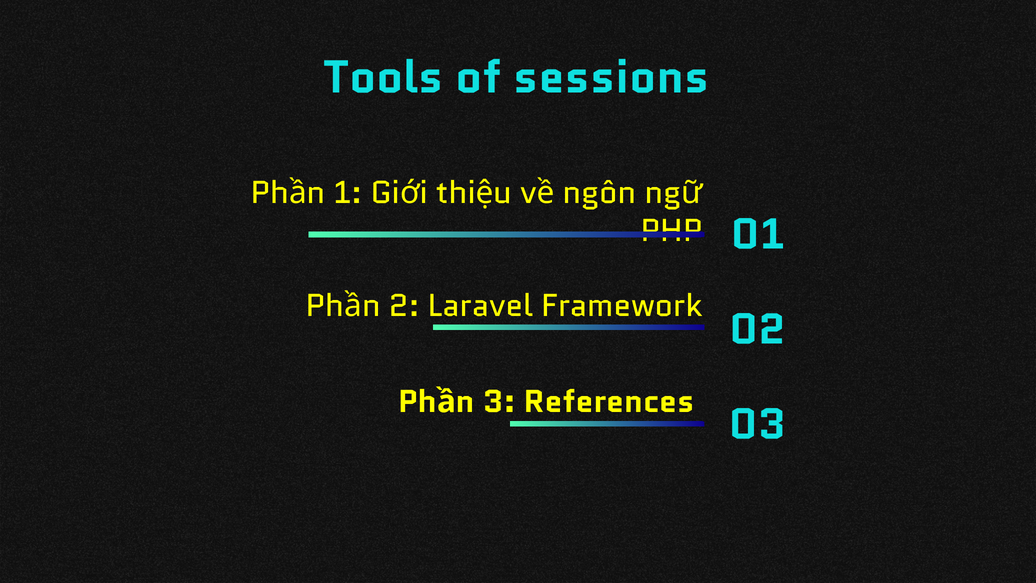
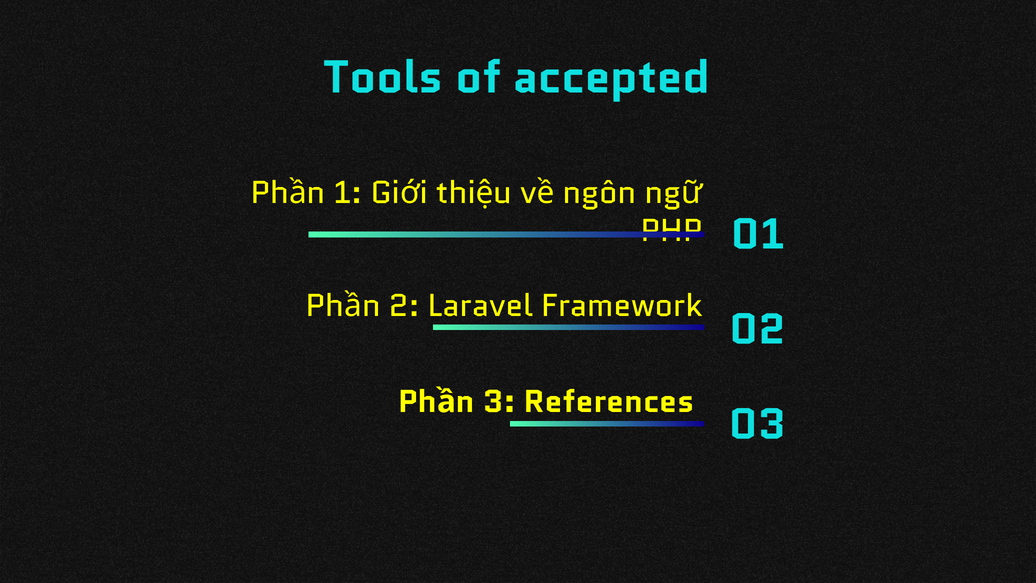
sessions: sessions -> accepted (612, 77)
